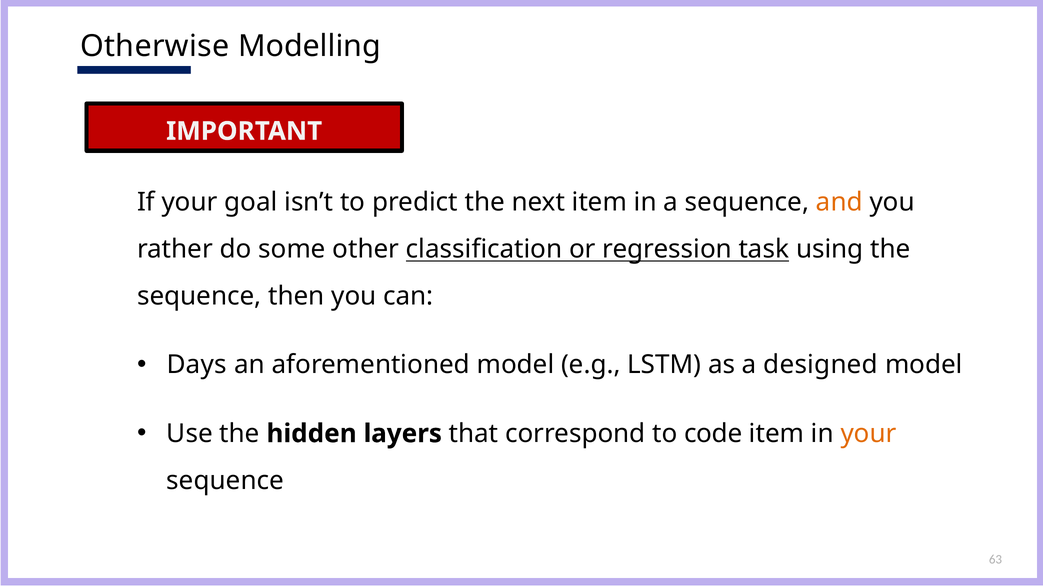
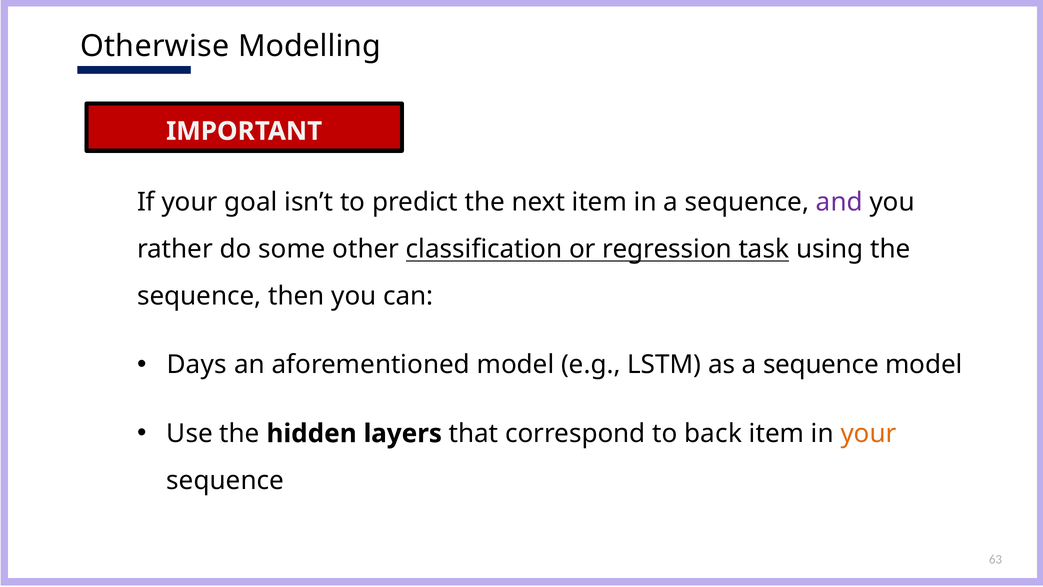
and colour: orange -> purple (839, 202)
as a designed: designed -> sequence (821, 365)
code: code -> back (713, 433)
